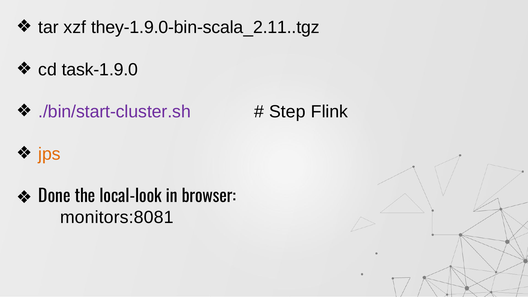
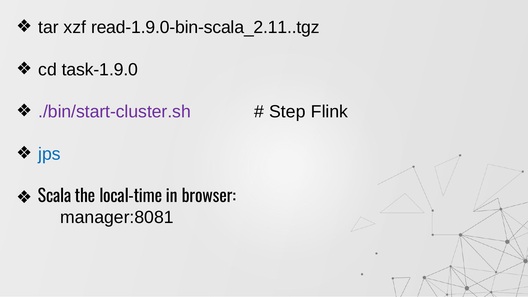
they-1.9.0-bin-scala_2.11..tgz: they-1.9.0-bin-scala_2.11..tgz -> read-1.9.0-bin-scala_2.11..tgz (205, 27)
jps colour: orange -> blue (50, 154)
Done: Done -> Scala (55, 196)
local-look: local-look -> local-time (131, 196)
monitors:8081: monitors:8081 -> manager:8081 (117, 217)
